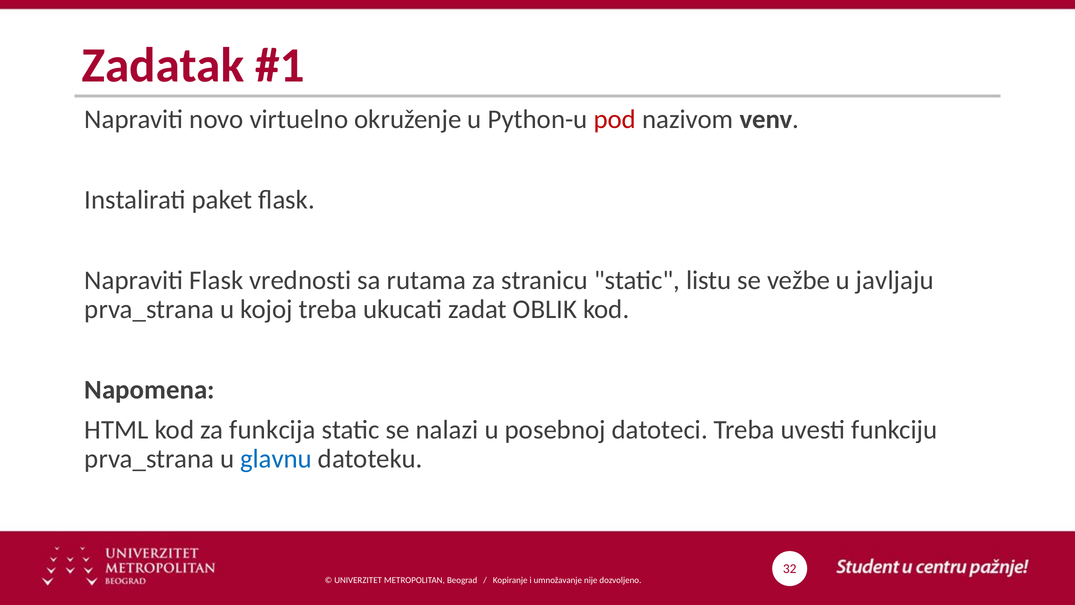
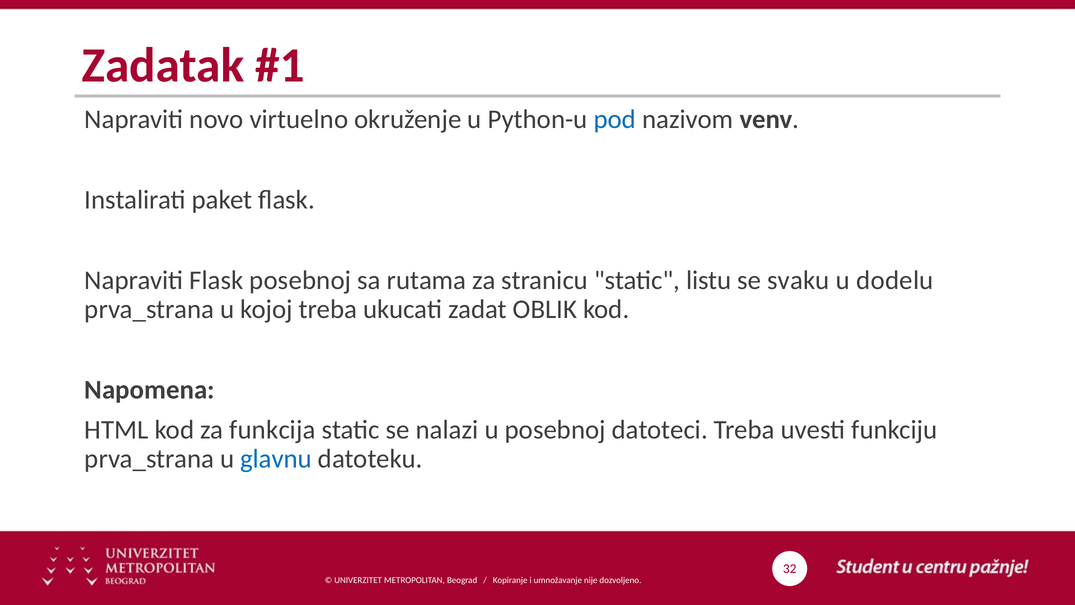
pod colour: red -> blue (615, 119)
Flask vrednosti: vrednosti -> posebnoj (300, 280)
vežbe: vežbe -> svaku (798, 280)
javljaju: javljaju -> dodelu (895, 280)
